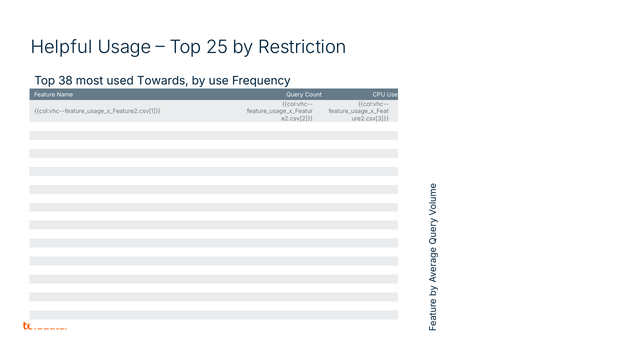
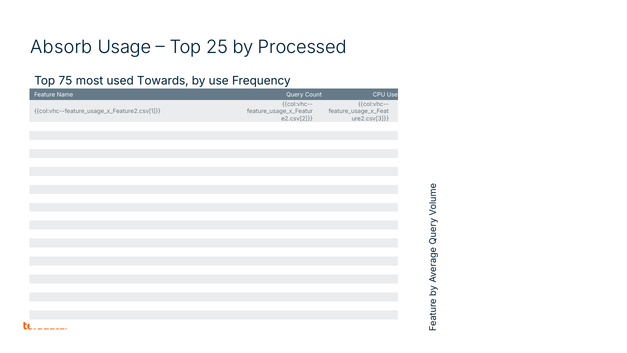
Helpful: Helpful -> Absorb (61, 47)
Restriction: Restriction -> Processed (302, 47)
38: 38 -> 75 (65, 81)
